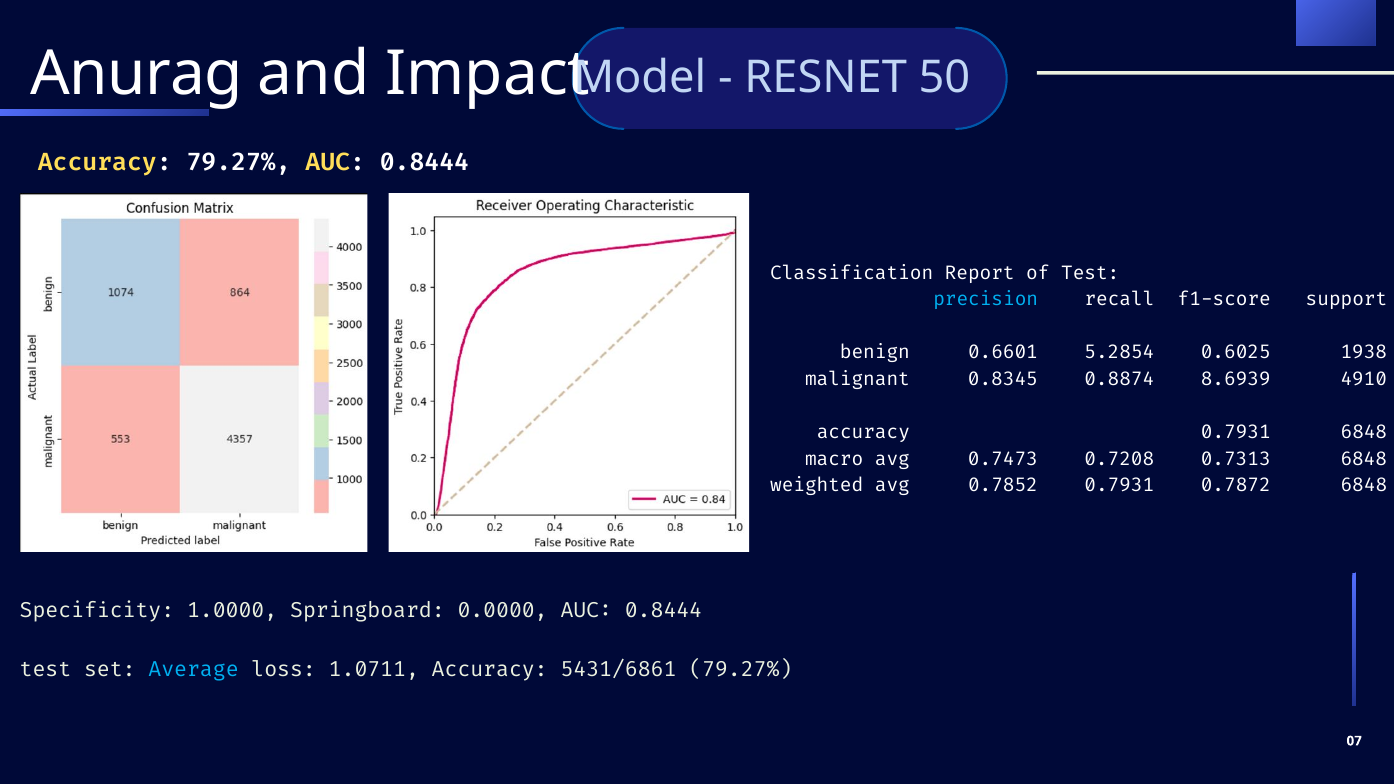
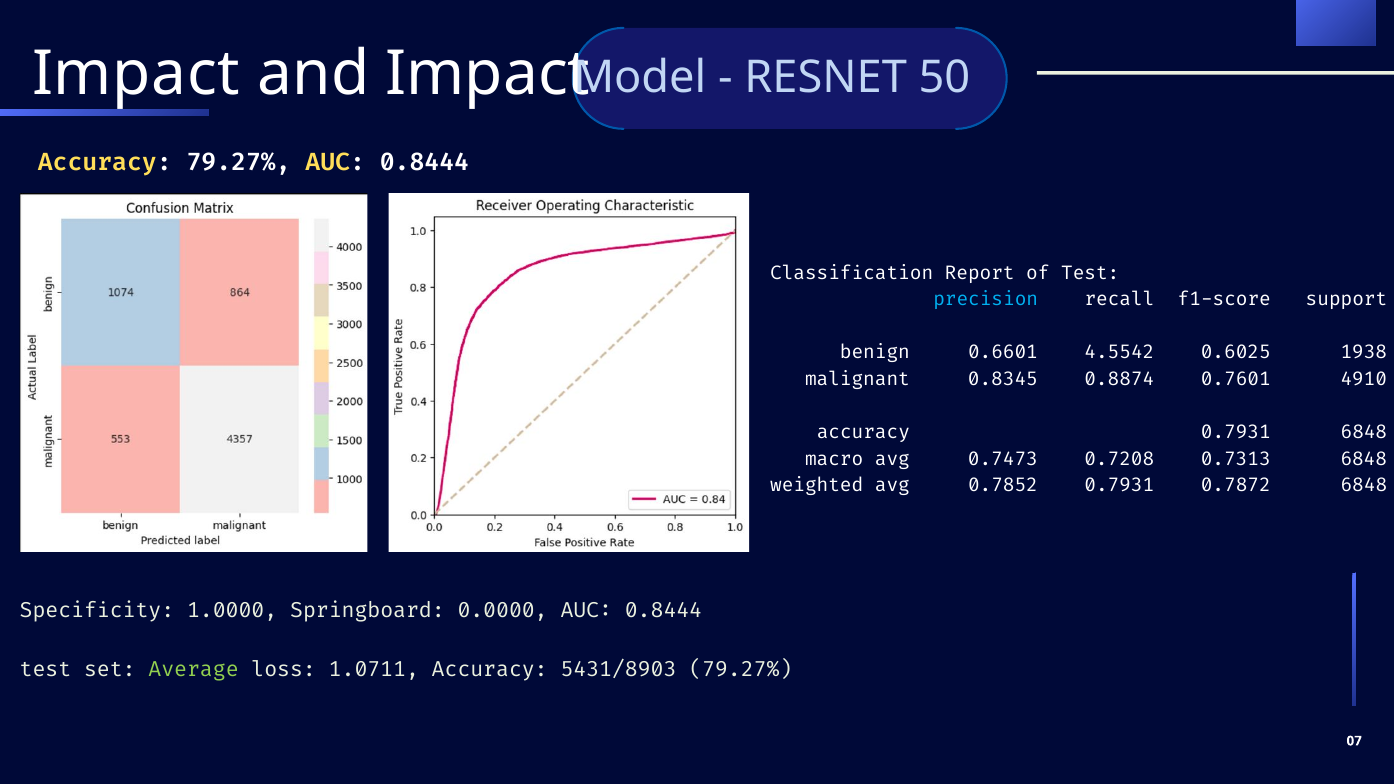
Anurag: Anurag -> Impact (136, 74)
5.2854: 5.2854 -> 4.5542 (1119, 353)
8.6939: 8.6939 -> 0.7601 (1236, 379)
Average colour: light blue -> light green (194, 670)
5431/6861: 5431/6861 -> 5431/8903 (619, 670)
